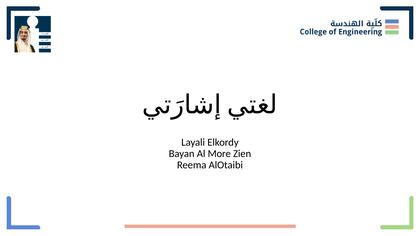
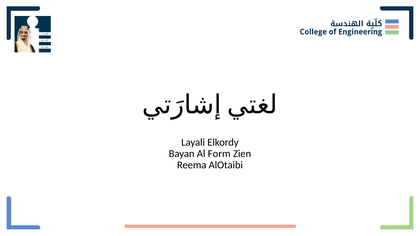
More: More -> Form (219, 154)
